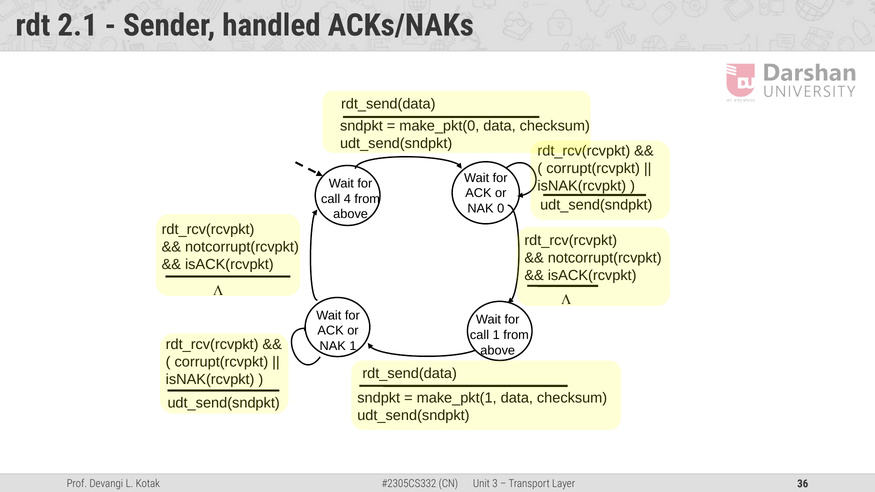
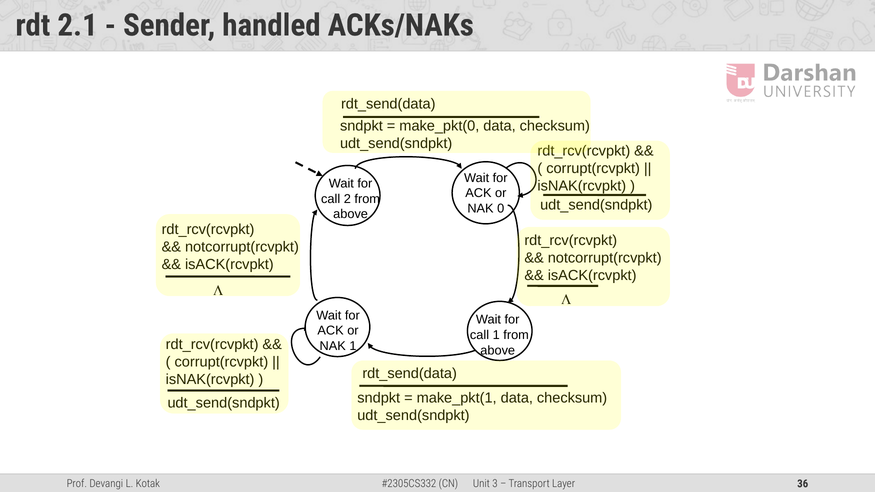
4: 4 -> 2 (347, 199)
